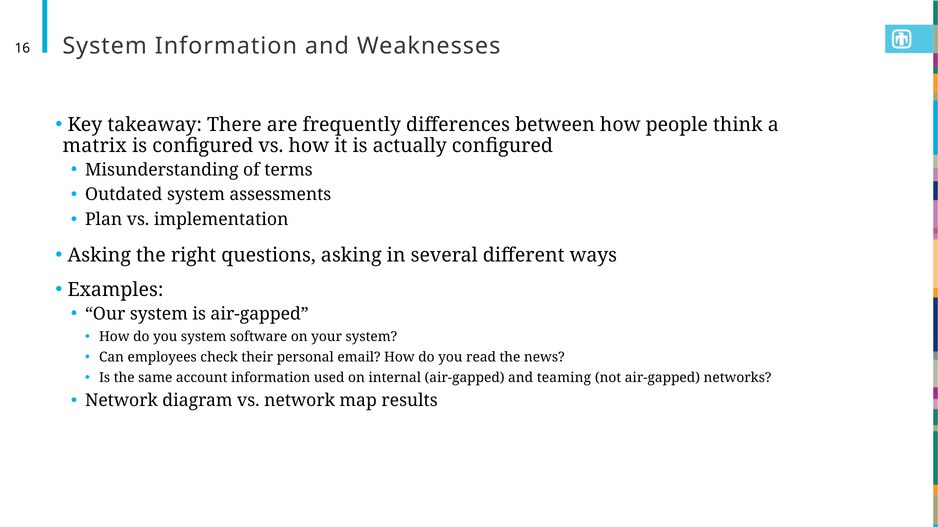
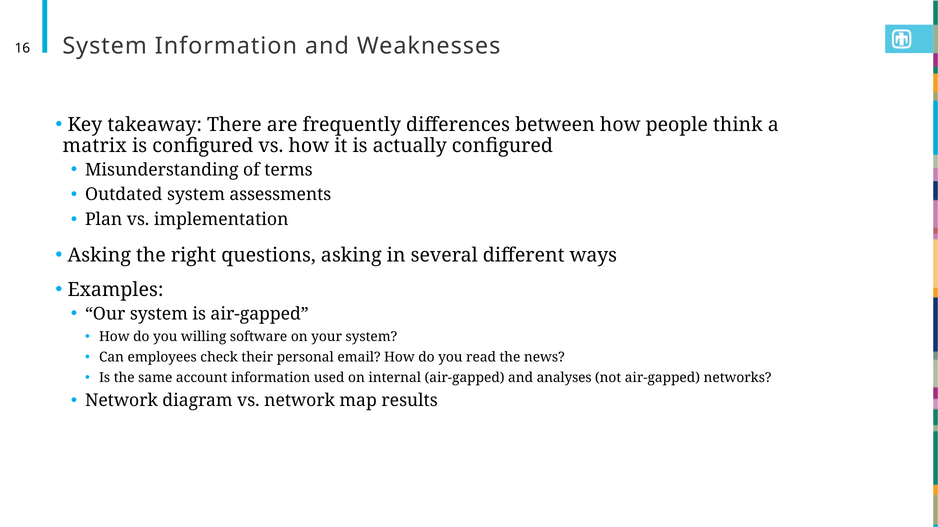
you system: system -> willing (204, 337)
teaming: teaming -> analyses (564, 378)
